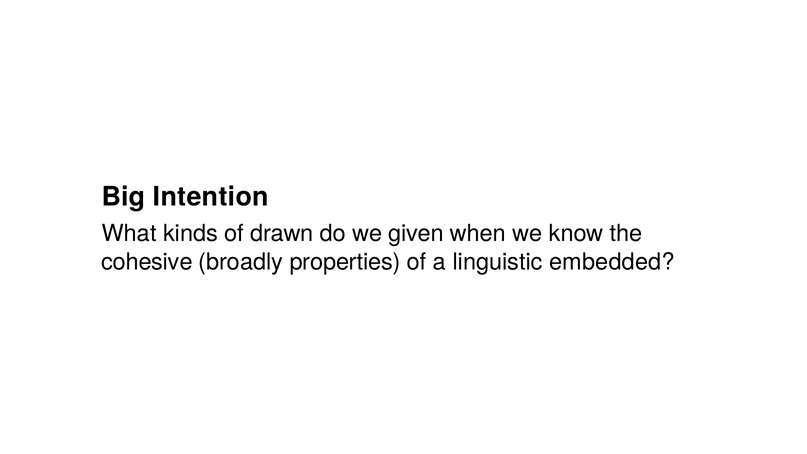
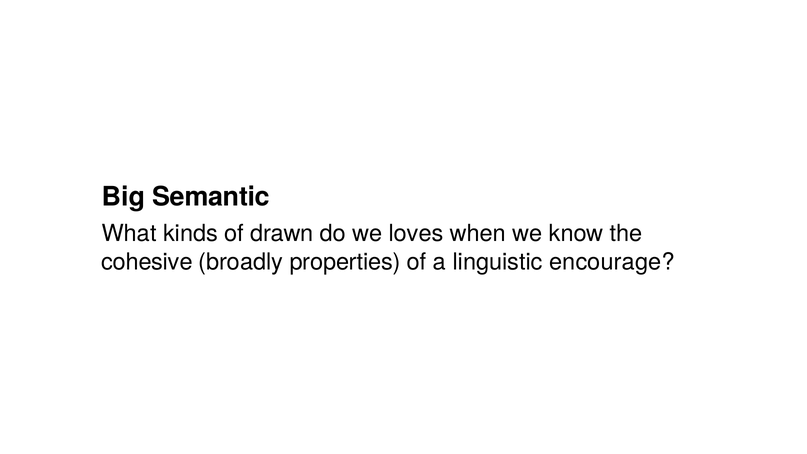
Intention: Intention -> Semantic (211, 197)
given: given -> loves (416, 233)
embedded: embedded -> encourage (612, 262)
